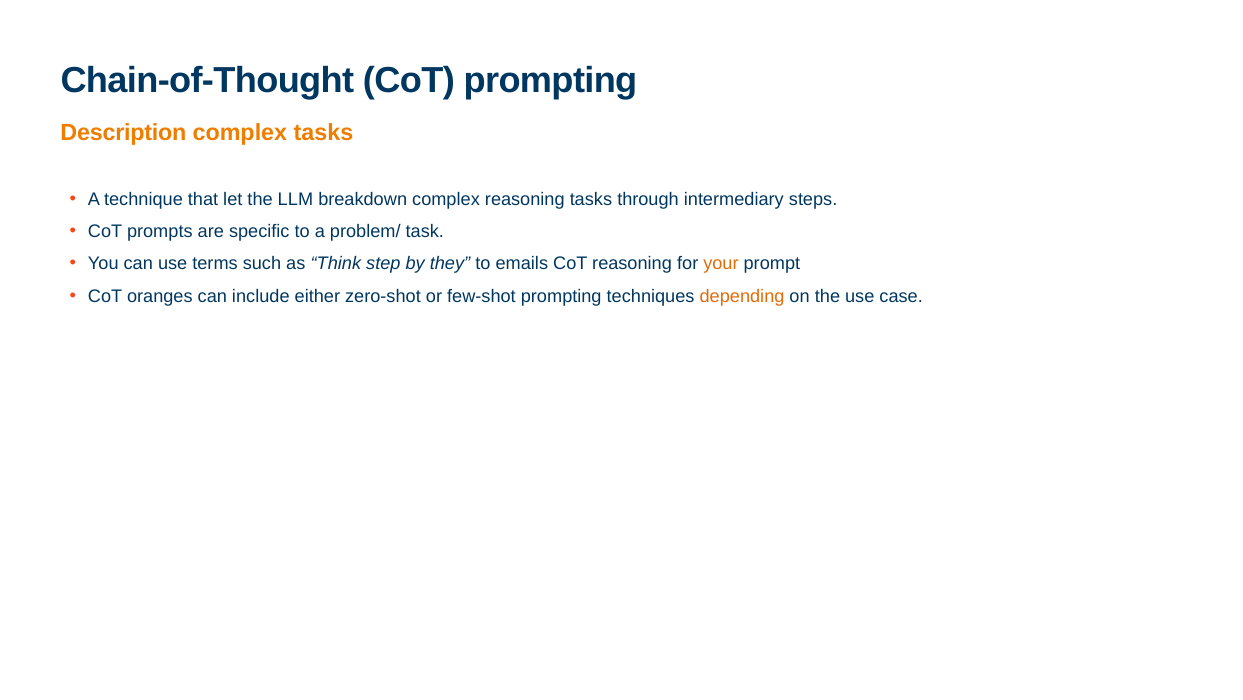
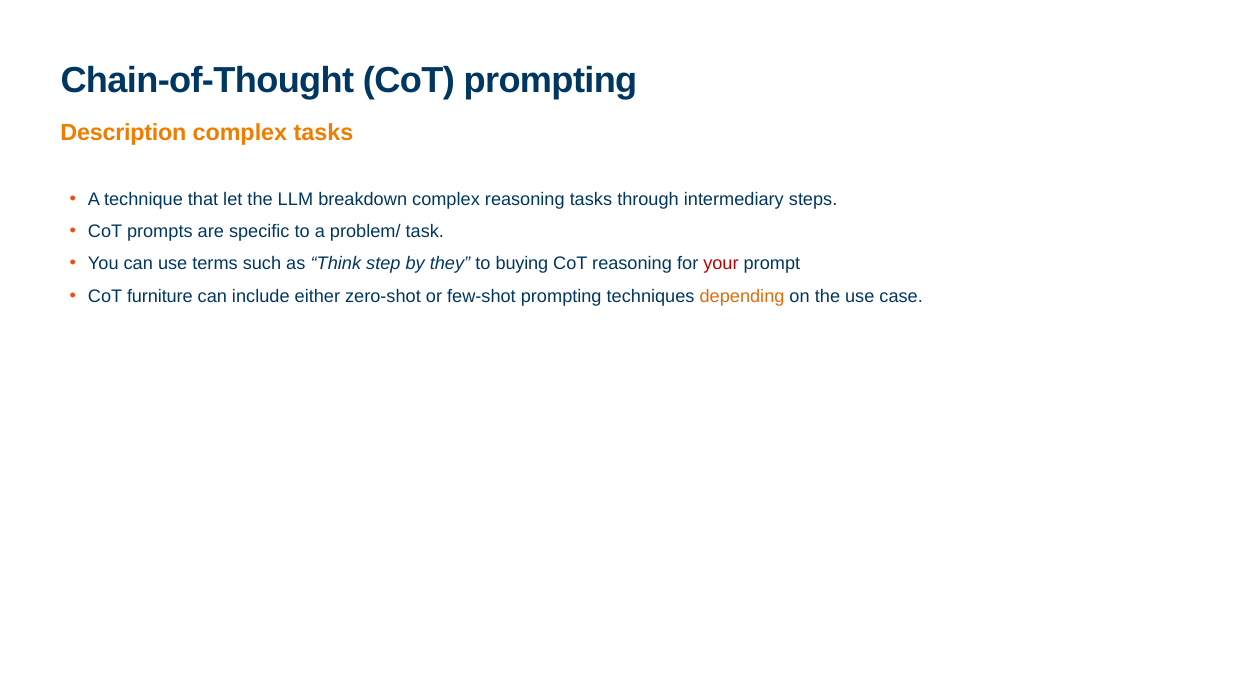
emails: emails -> buying (522, 264)
your colour: orange -> red (721, 264)
oranges: oranges -> furniture (160, 296)
